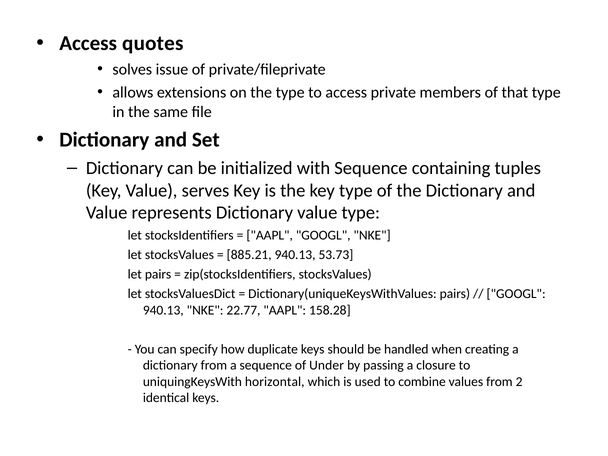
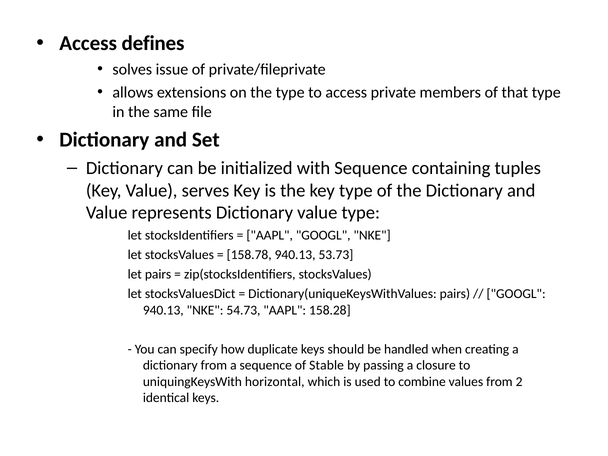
quotes: quotes -> defines (153, 43)
885.21: 885.21 -> 158.78 (249, 255)
22.77: 22.77 -> 54.73 (243, 310)
Under: Under -> Stable (327, 365)
